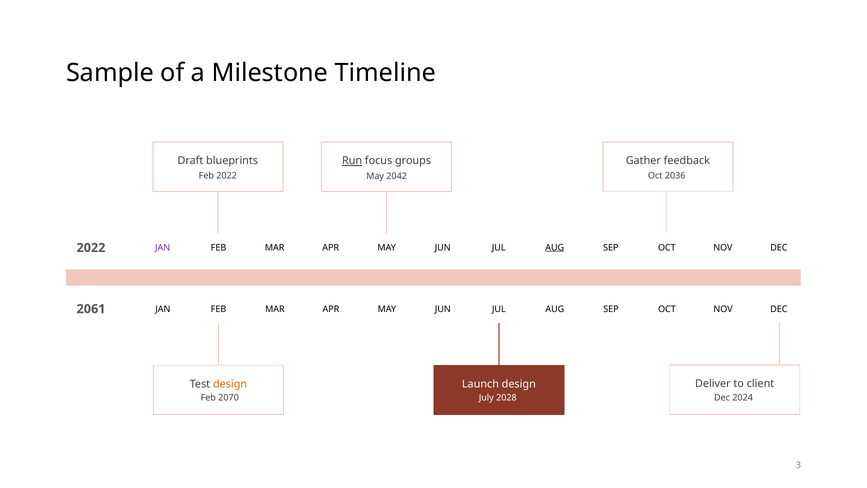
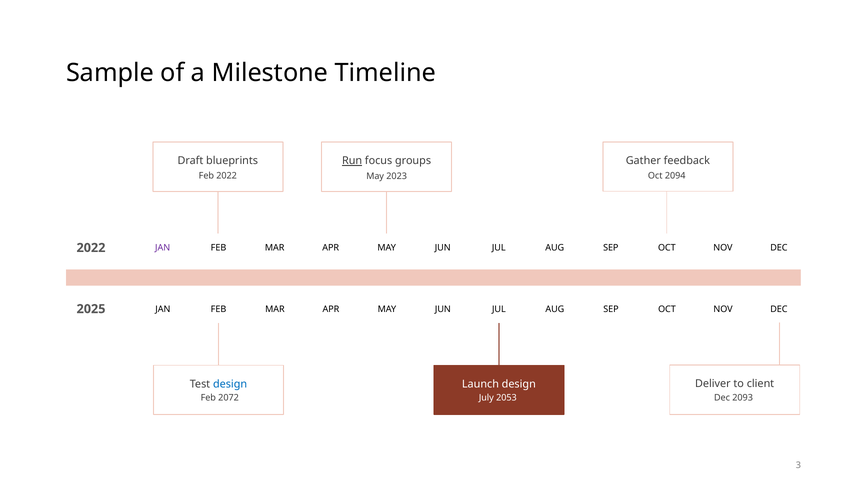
2036: 2036 -> 2094 (675, 176)
2042: 2042 -> 2023 (397, 176)
AUG underline: present -> none (555, 247)
2061: 2061 -> 2025 (91, 309)
design colour: orange -> blue (230, 384)
2070: 2070 -> 2072 (229, 398)
2028: 2028 -> 2053 (506, 398)
2024: 2024 -> 2093 (743, 398)
